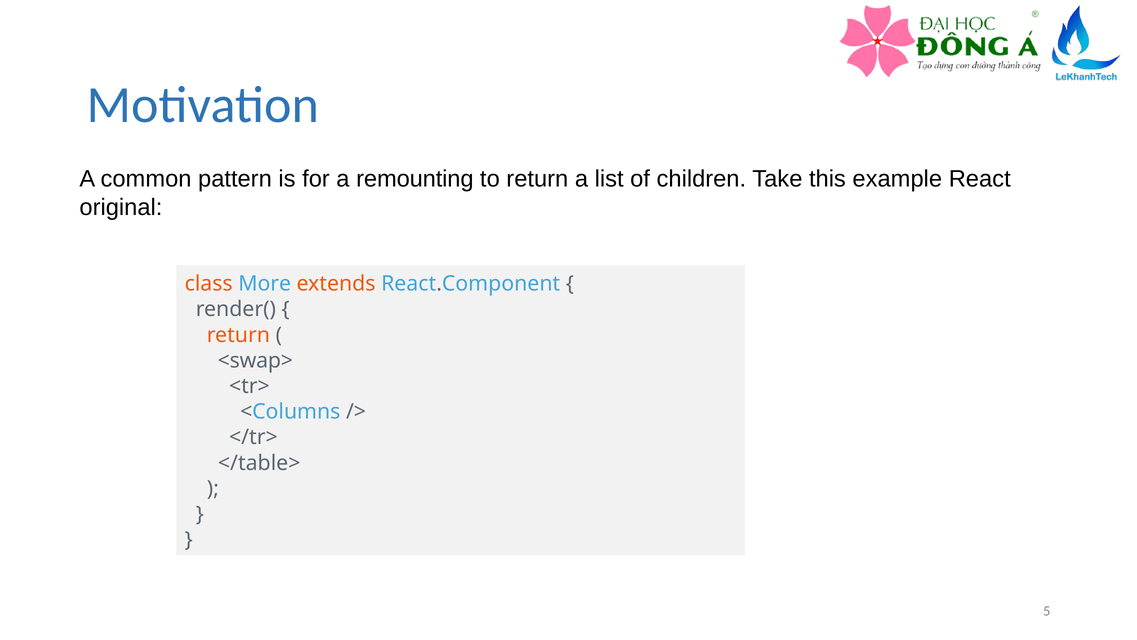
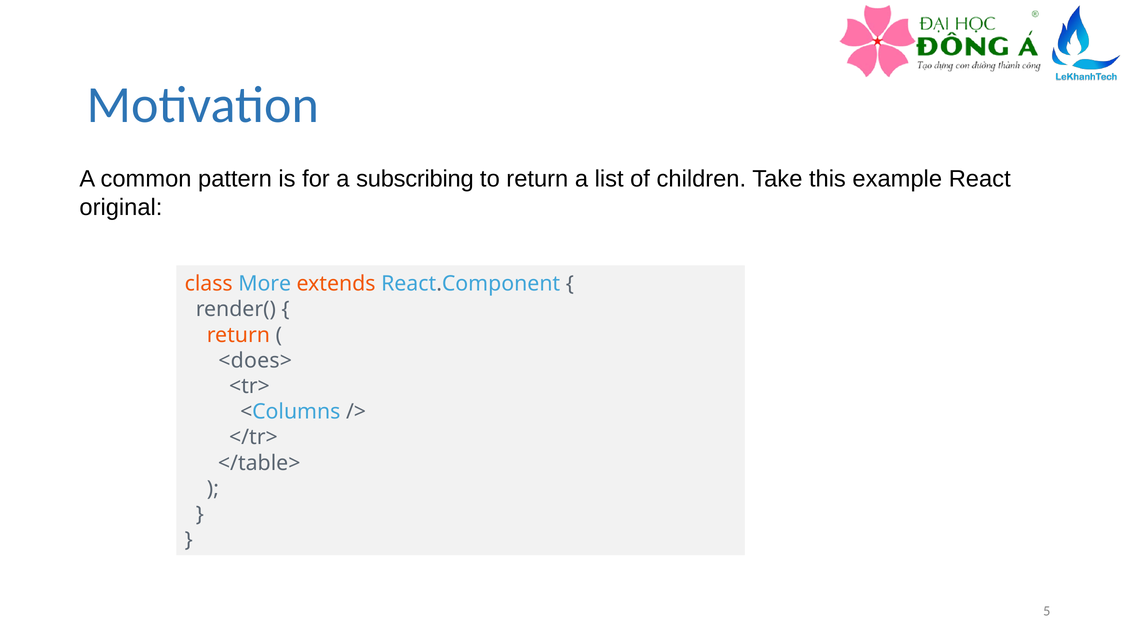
remounting: remounting -> subscribing (415, 179)
<swap>: <swap> -> <does> (255, 360)
